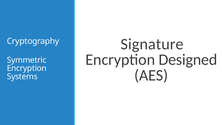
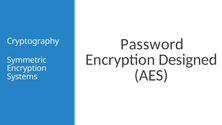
Signature: Signature -> Password (152, 44)
